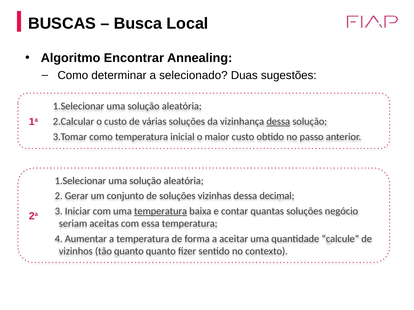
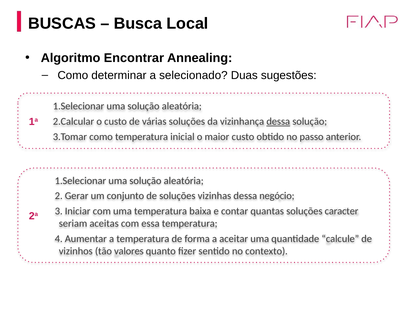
decimal: decimal -> negócio (277, 196)
temperatura underline: present -> none (161, 212)
negócio: negócio -> caracter (342, 212)
tão quanto: quanto -> valores (129, 252)
